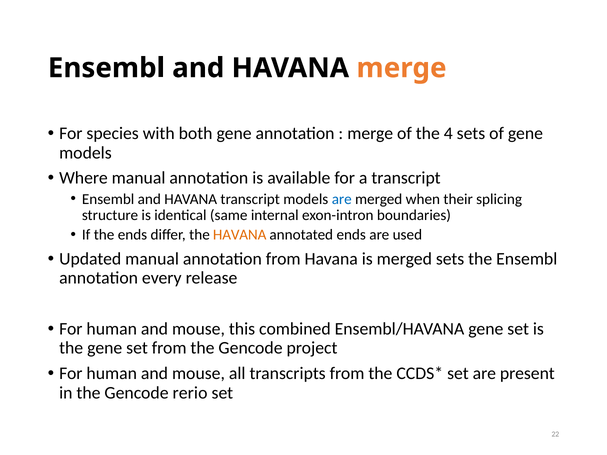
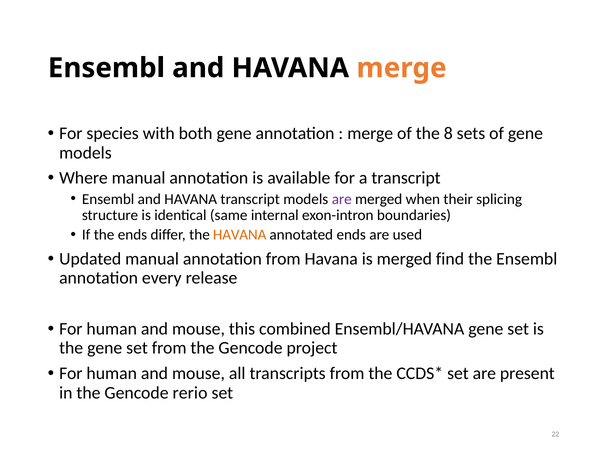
4: 4 -> 8 (448, 134)
are colour: blue -> purple (342, 199)
merged sets: sets -> find (450, 259)
